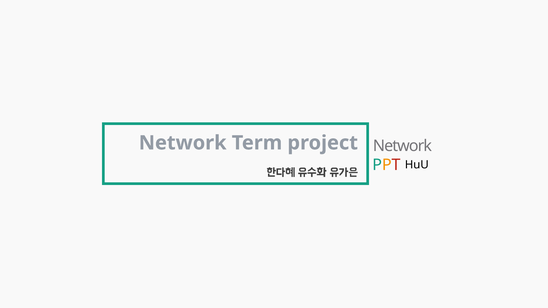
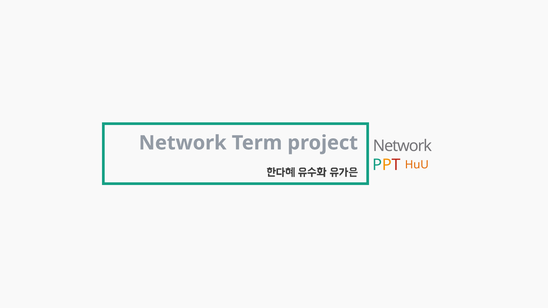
HuU colour: black -> orange (417, 165)
